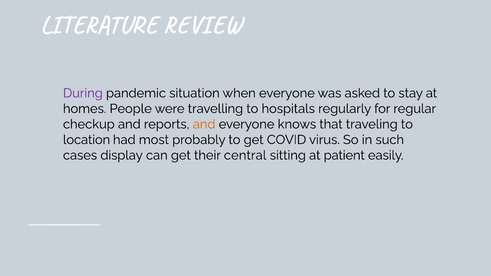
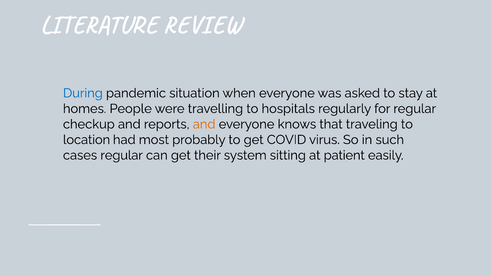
During colour: purple -> blue (83, 93)
cases display: display -> regular (122, 155)
central: central -> system (245, 155)
